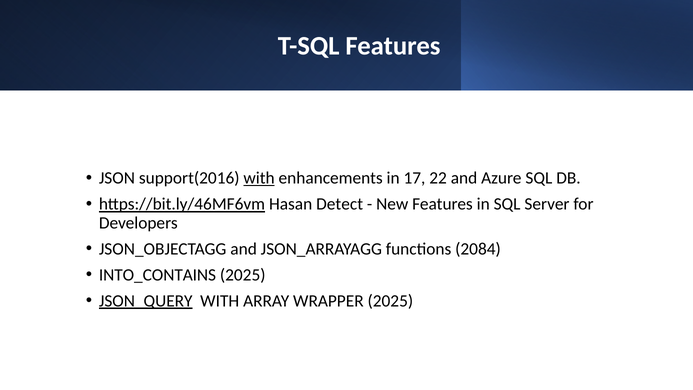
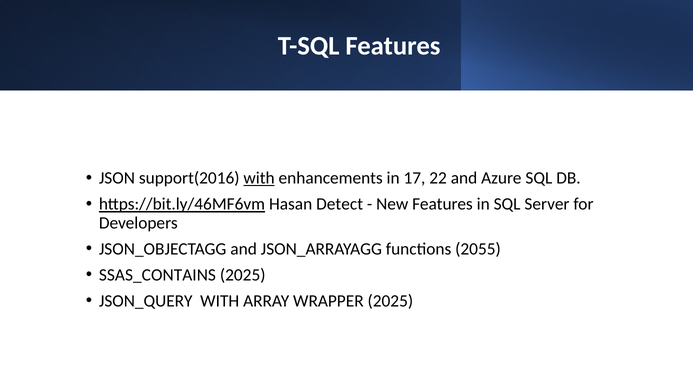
2084: 2084 -> 2055 (478, 249)
INTO_CONTAINS: INTO_CONTAINS -> SSAS_CONTAINS (157, 275)
JSON_QUERY underline: present -> none (146, 301)
